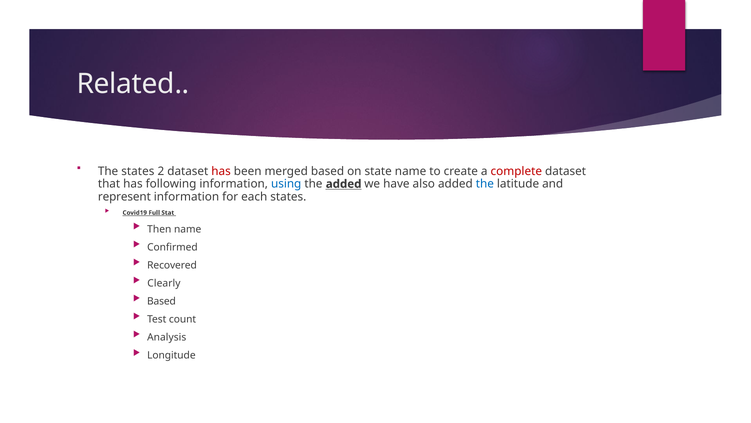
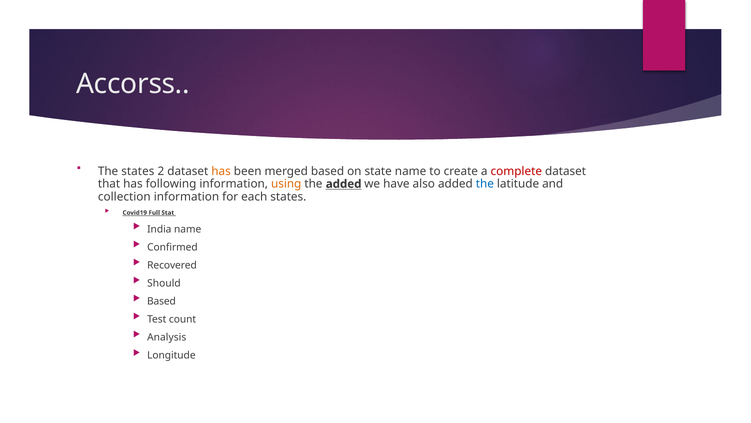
Related: Related -> Accorss (133, 84)
has colour: red -> orange (221, 171)
using colour: blue -> orange (286, 184)
represent: represent -> collection (124, 196)
Then: Then -> India (159, 229)
Clearly: Clearly -> Should (164, 283)
